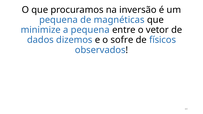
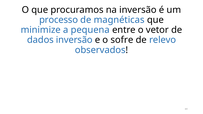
pequena: pequena -> processo (59, 20)
dados dizemos: dizemos -> inversão (74, 40)
físicos: físicos -> relevo (163, 40)
